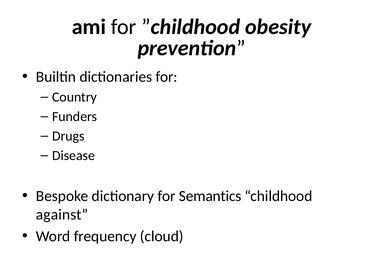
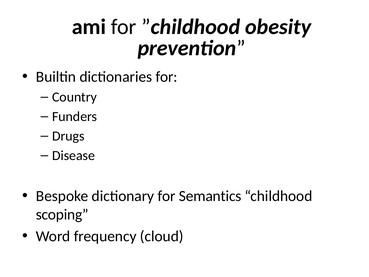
against: against -> scoping (62, 214)
